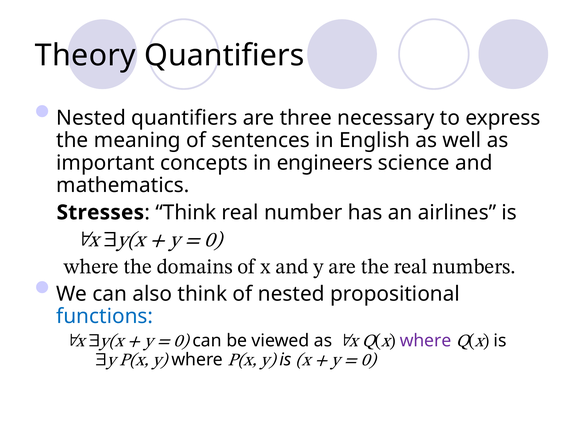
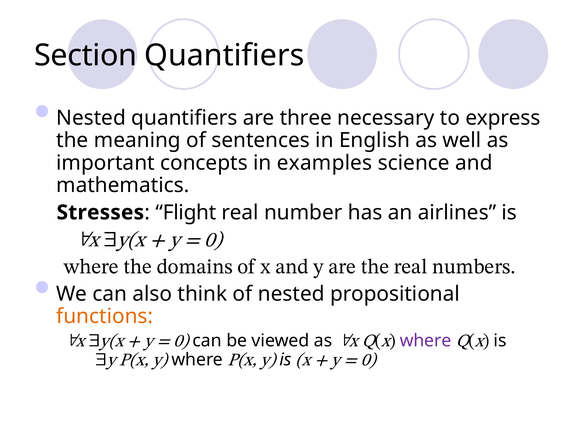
Theory: Theory -> Section (86, 56)
engineers: engineers -> examples (325, 163)
Think: Think -> Flight (186, 212)
functions colour: blue -> orange (105, 316)
